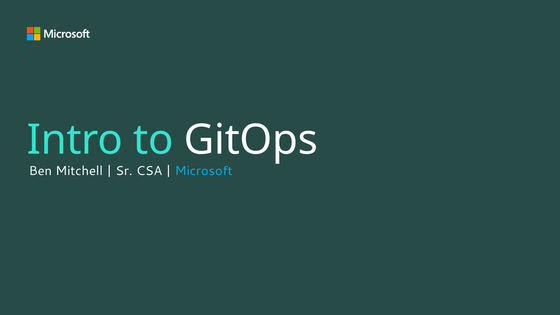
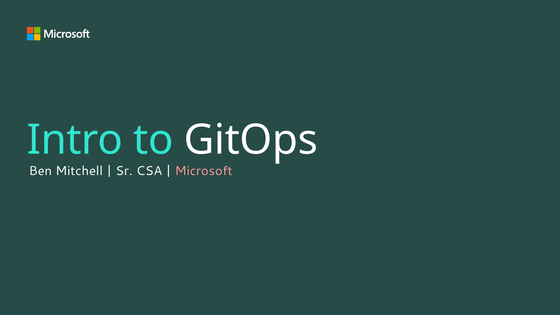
Microsoft colour: light blue -> pink (204, 171)
